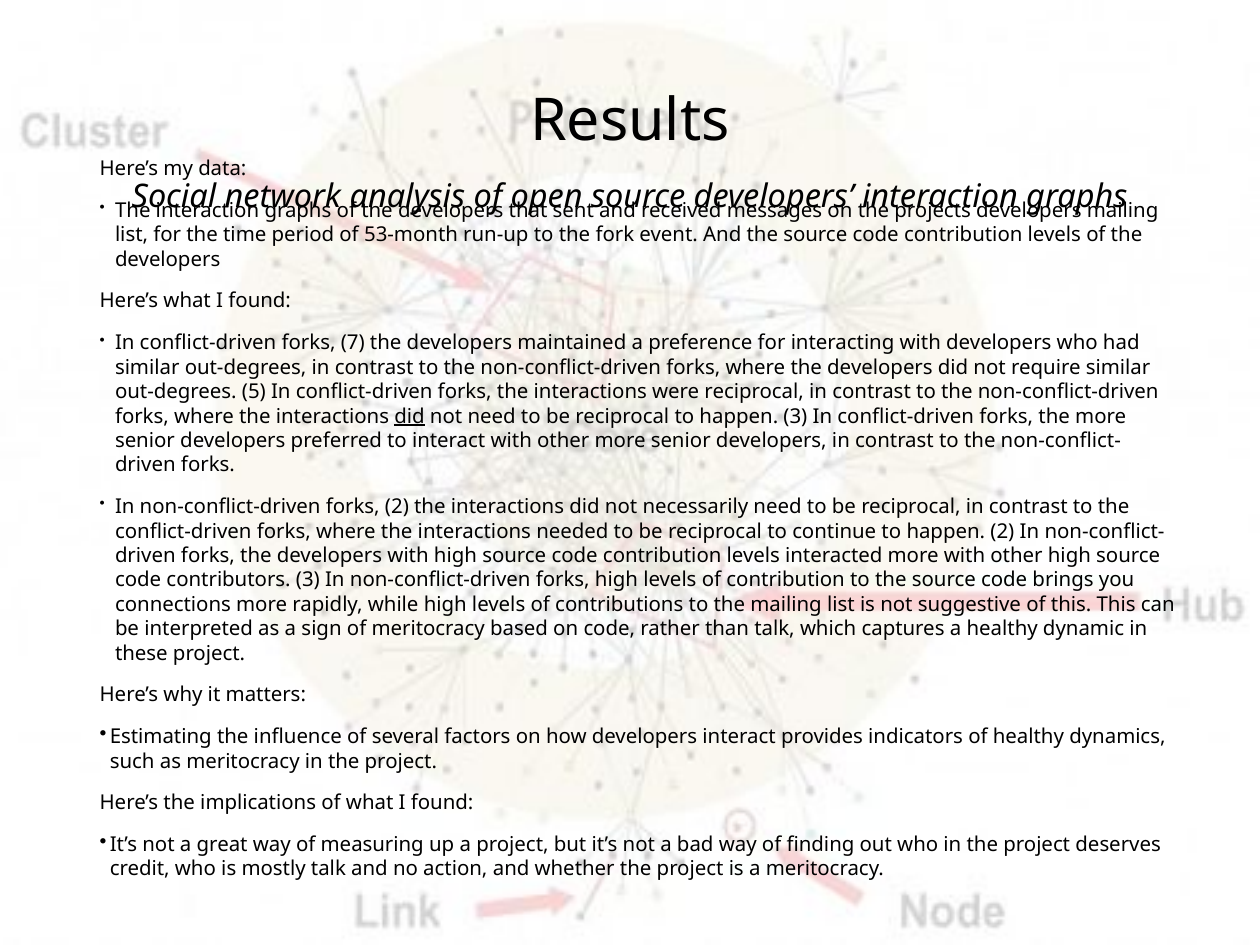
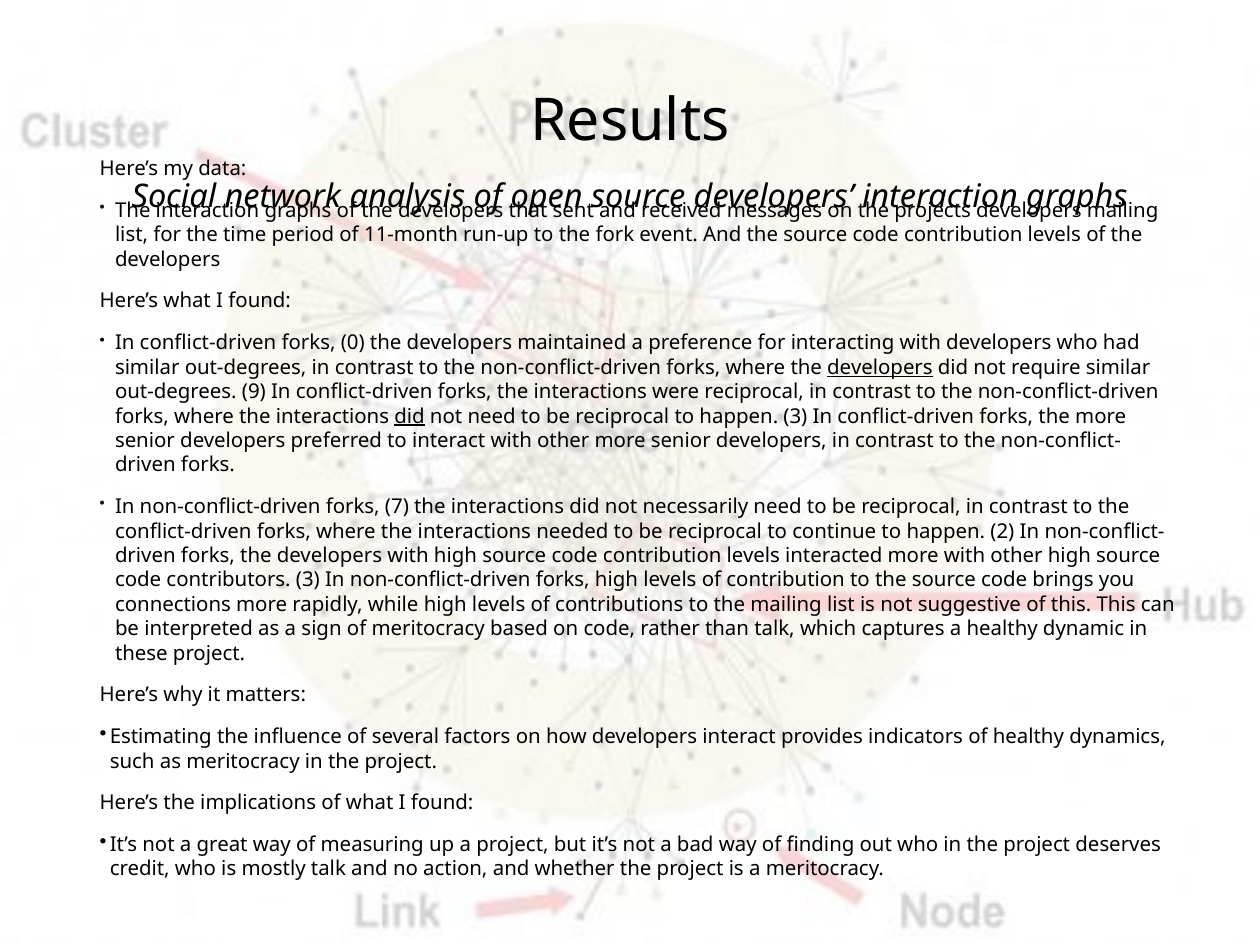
53-month: 53-month -> 11-month (411, 235)
7: 7 -> 0 (353, 343)
developers underline: none -> present (880, 367)
5: 5 -> 9 (254, 392)
forks 2: 2 -> 7 (397, 507)
